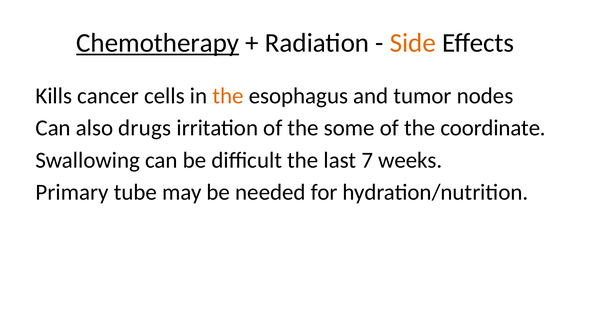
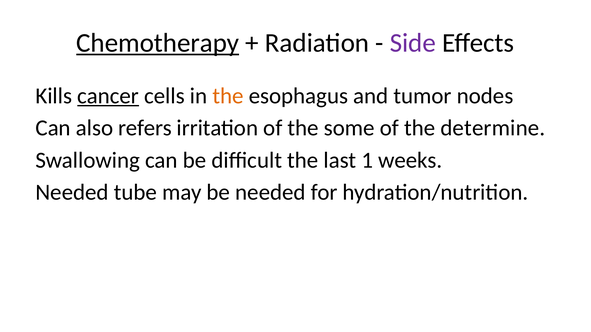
Side colour: orange -> purple (413, 43)
cancer underline: none -> present (108, 96)
drugs: drugs -> refers (145, 128)
coordinate: coordinate -> determine (493, 128)
7: 7 -> 1 (367, 160)
Primary: Primary -> Needed (72, 193)
